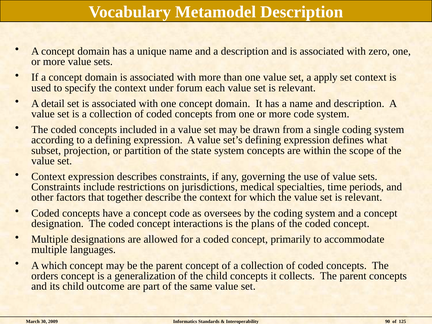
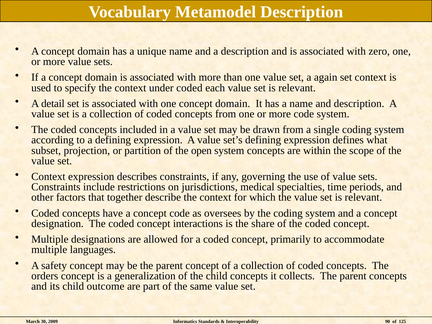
apply: apply -> again (326, 77)
under forum: forum -> coded (189, 88)
state: state -> open (201, 150)
plans: plans -> share (263, 224)
A which: which -> safety (54, 265)
